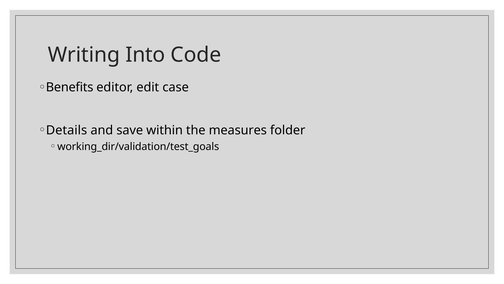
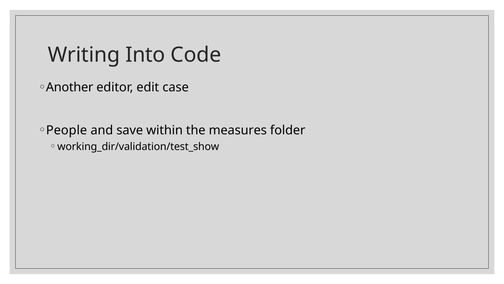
Benefits: Benefits -> Another (70, 87)
Details: Details -> People (67, 130)
working_dir/validation/test_goals: working_dir/validation/test_goals -> working_dir/validation/test_show (138, 146)
